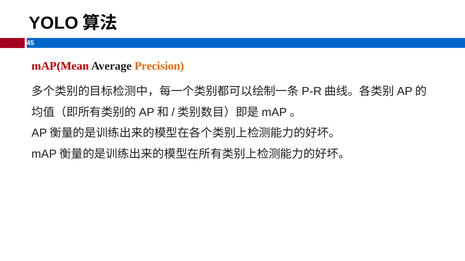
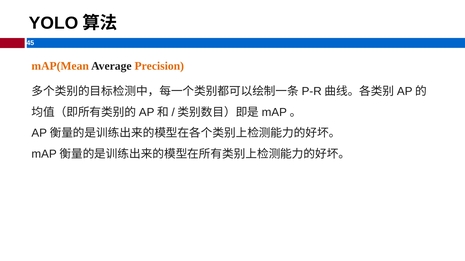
mAP(Mean colour: red -> orange (60, 66)
